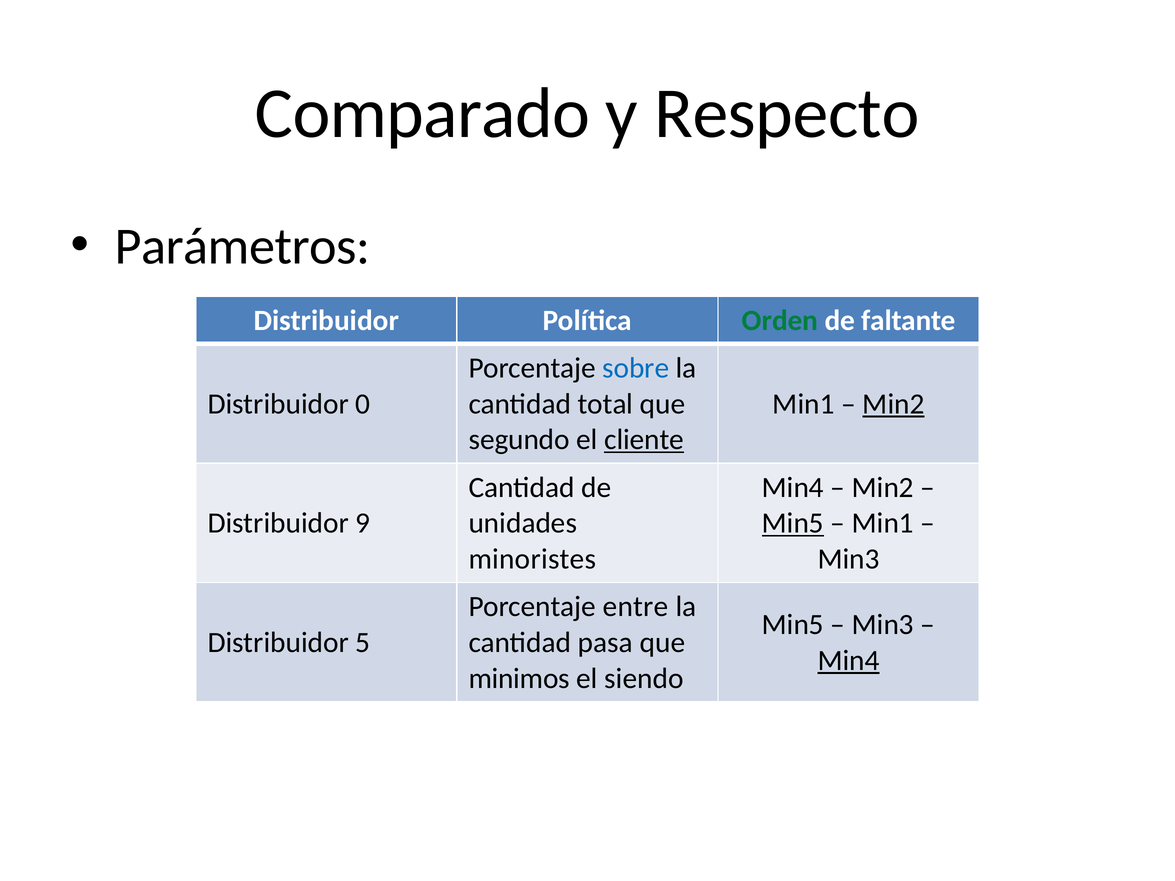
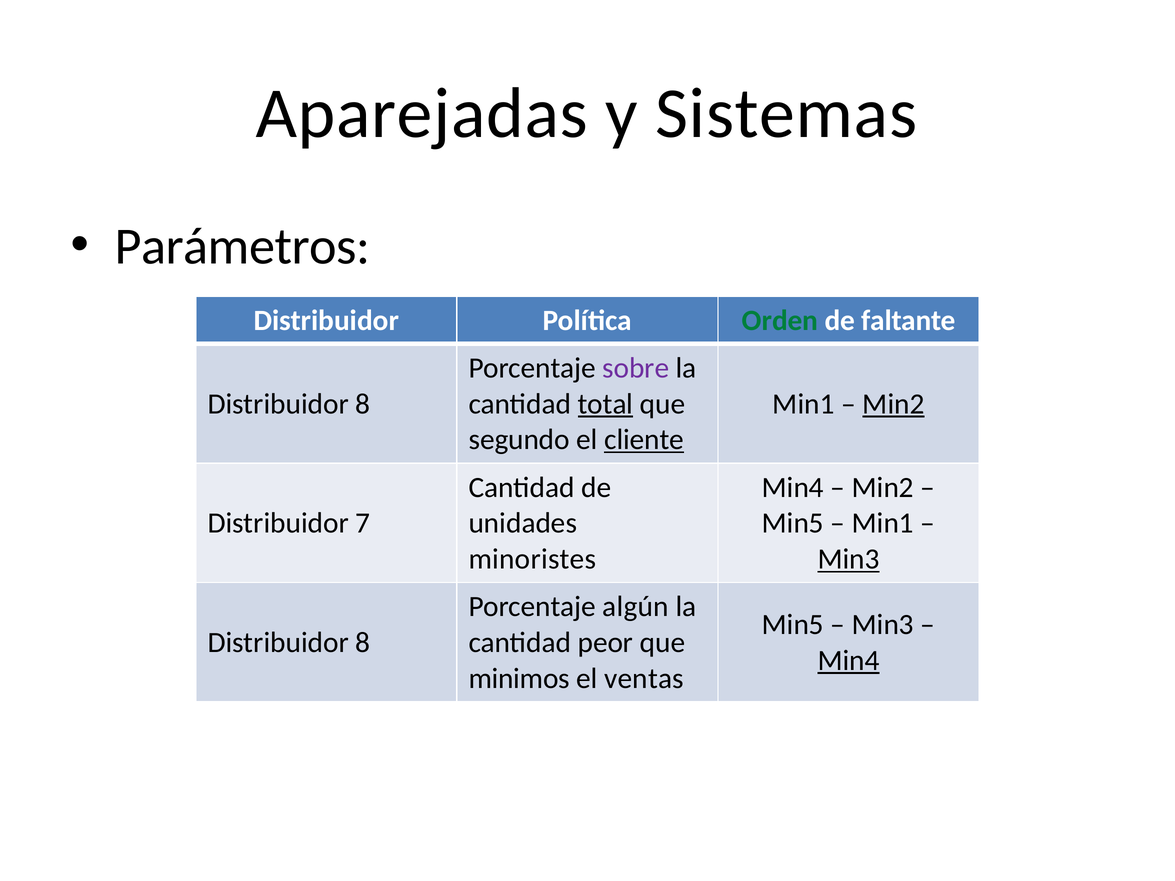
Comparado: Comparado -> Aparejadas (422, 114)
Respecto: Respecto -> Sistemas (786, 114)
sobre colour: blue -> purple (636, 368)
0: 0 -> 8 (363, 404)
total underline: none -> present (605, 404)
9: 9 -> 7 (363, 523)
Min5 underline: present -> none (793, 523)
Min3 underline: none -> present (849, 559)
entre: entre -> algún (636, 607)
5: 5 -> 8 (363, 643)
pasa: pasa -> peor (605, 643)
siendo: siendo -> ventas (644, 679)
